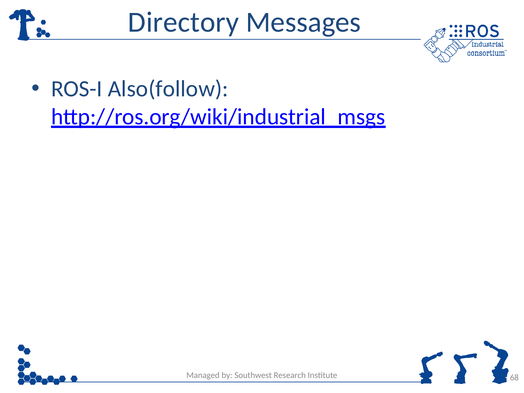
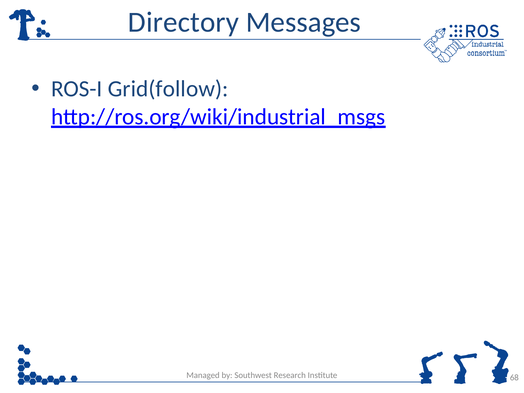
Also(follow: Also(follow -> Grid(follow (168, 89)
